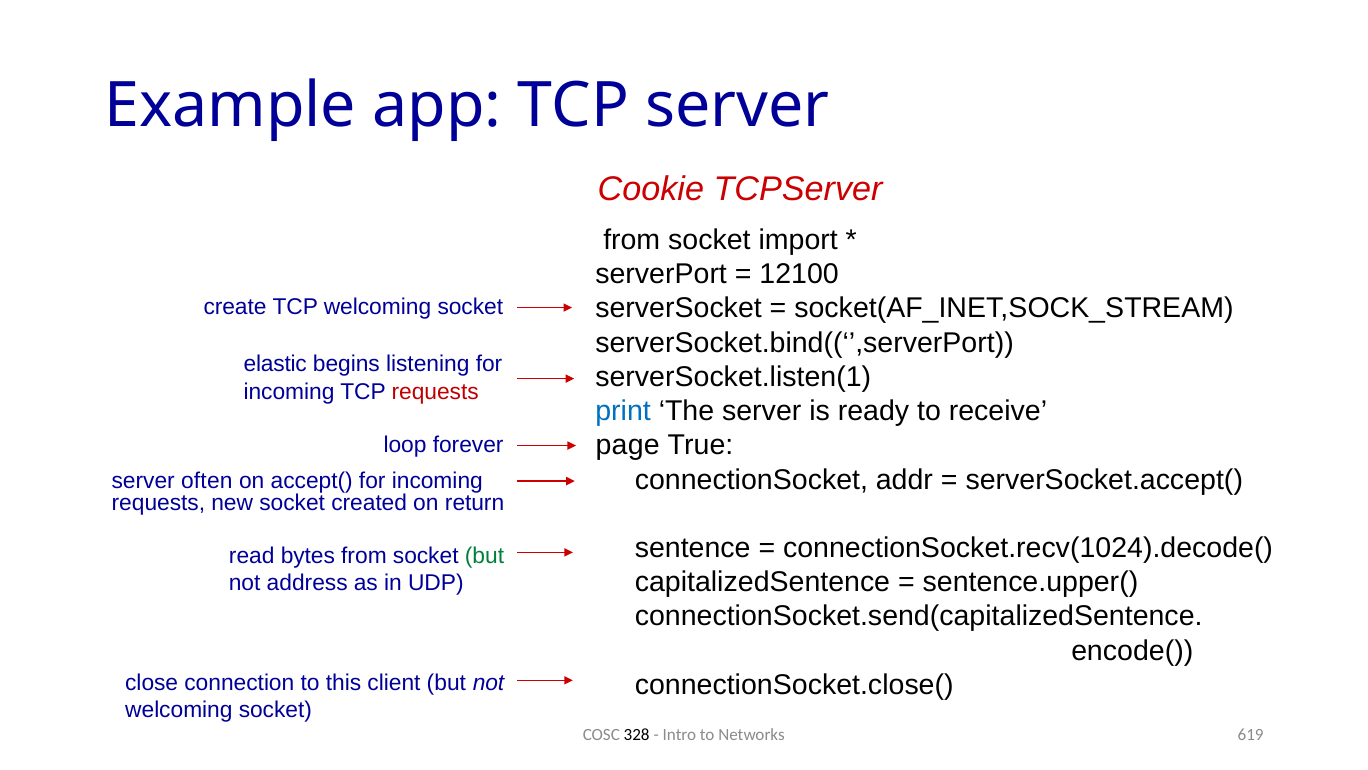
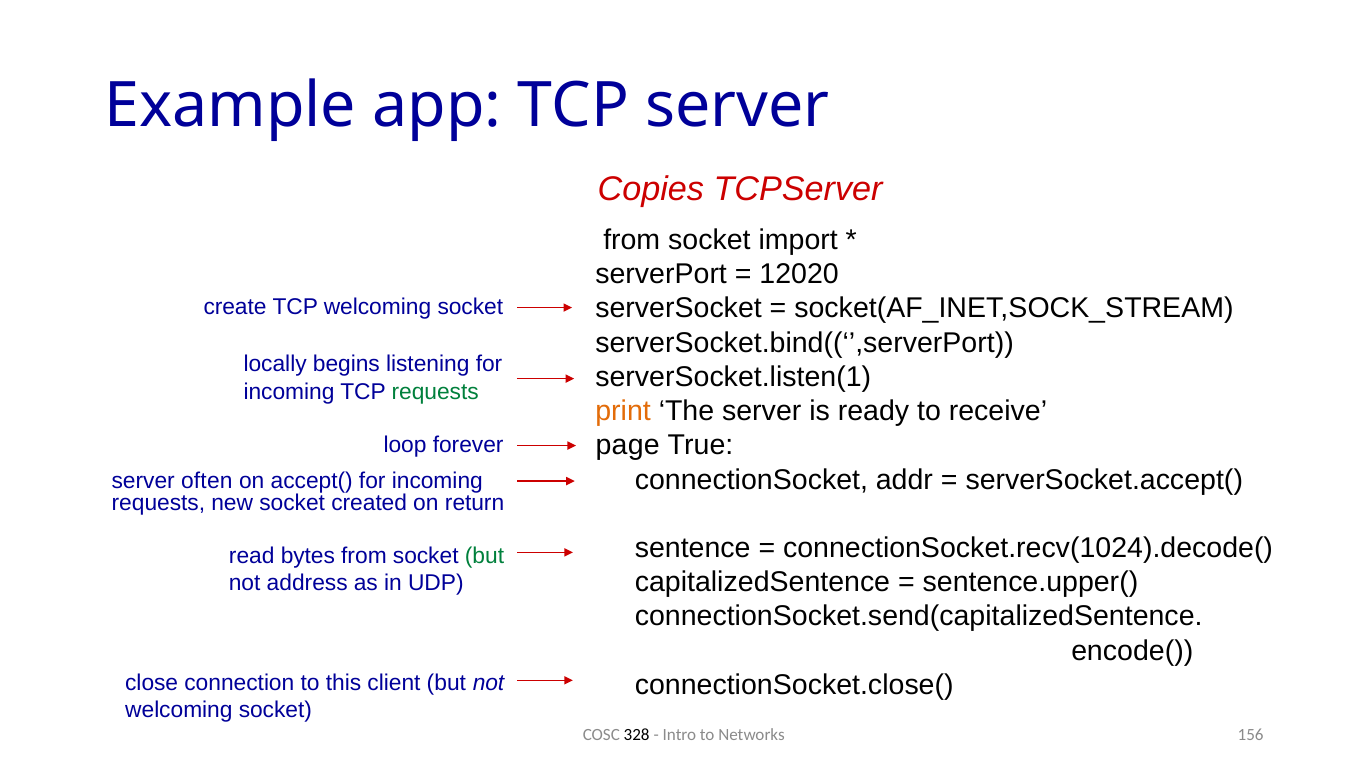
Cookie: Cookie -> Copies (651, 190)
12100: 12100 -> 12020 (799, 274)
elastic: elastic -> locally (275, 364)
requests colour: red -> green (435, 391)
print colour: blue -> orange (623, 411)
619: 619 -> 156 (1251, 735)
